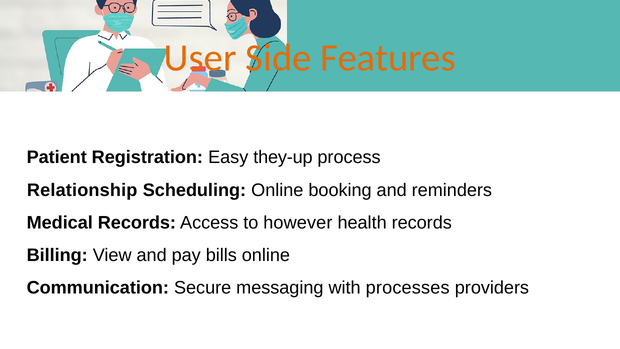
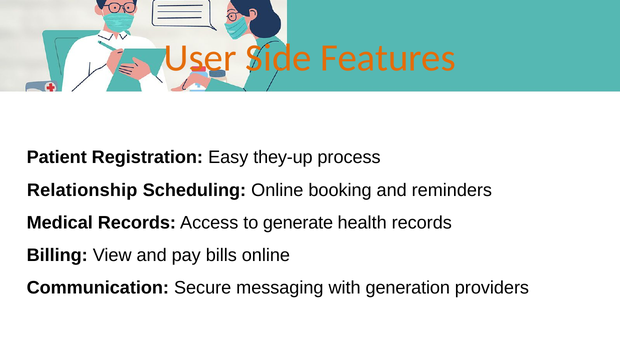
however: however -> generate (298, 222)
processes: processes -> generation (408, 288)
